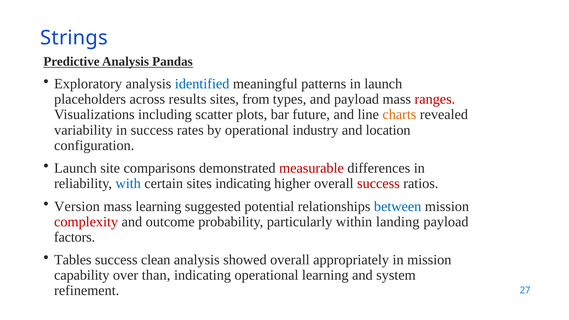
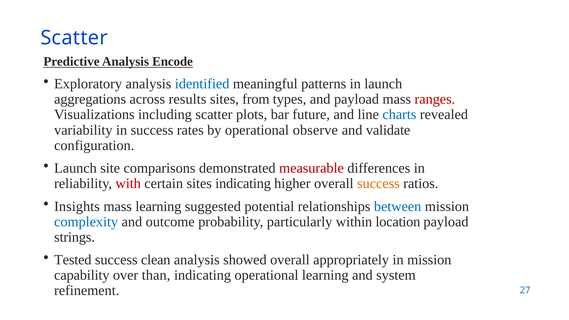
Strings: Strings -> Scatter (74, 38)
Pandas: Pandas -> Encode (173, 62)
placeholders: placeholders -> aggregations (90, 99)
charts colour: orange -> blue (399, 115)
industry: industry -> observe (315, 130)
location: location -> validate (388, 130)
with colour: blue -> red (128, 184)
success colour: red -> orange (378, 184)
Version: Version -> Insights (77, 206)
complexity colour: red -> blue (86, 222)
landing: landing -> location (398, 222)
factors: factors -> strings (75, 237)
Tables: Tables -> Tested (73, 260)
